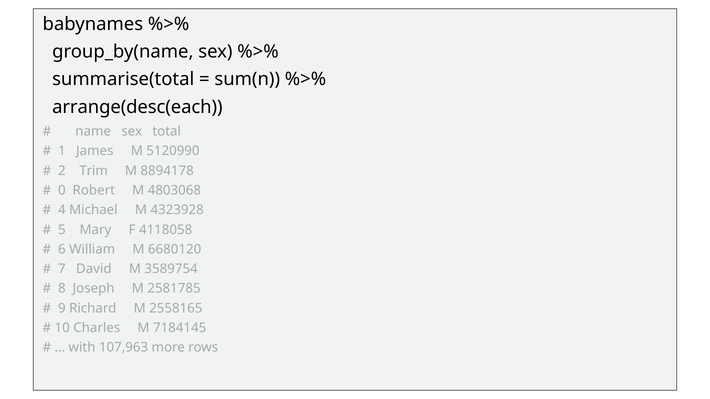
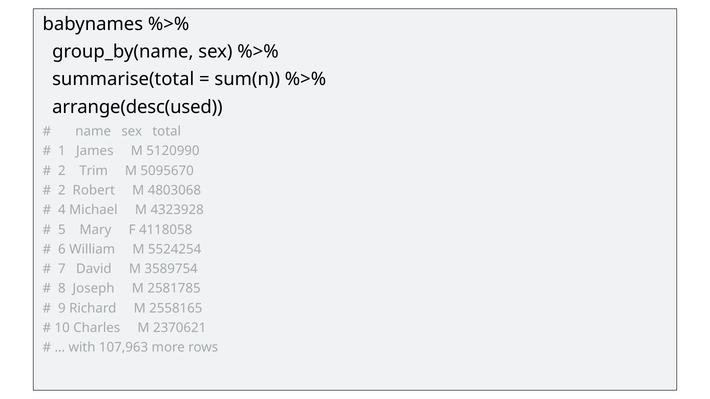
arrange(desc(each: arrange(desc(each -> arrange(desc(used (137, 107)
8894178: 8894178 -> 5095670 (167, 171)
0: 0 -> 2 (62, 191)
6680120: 6680120 -> 5524254 (175, 250)
7184145: 7184145 -> 2370621 (180, 328)
